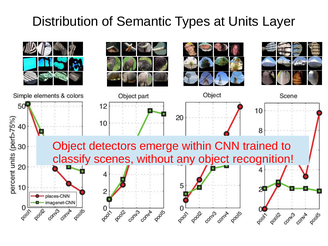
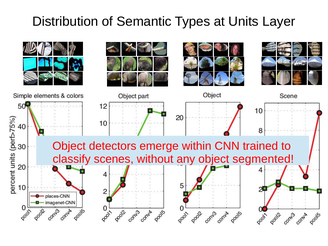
recognition: recognition -> segmented (263, 159)
